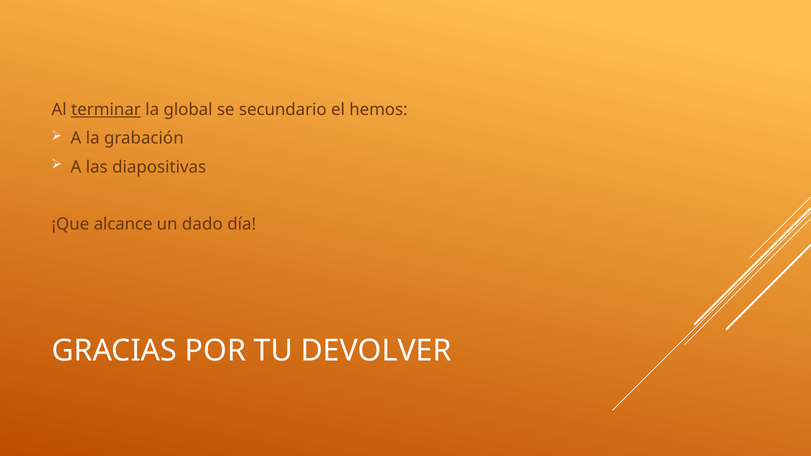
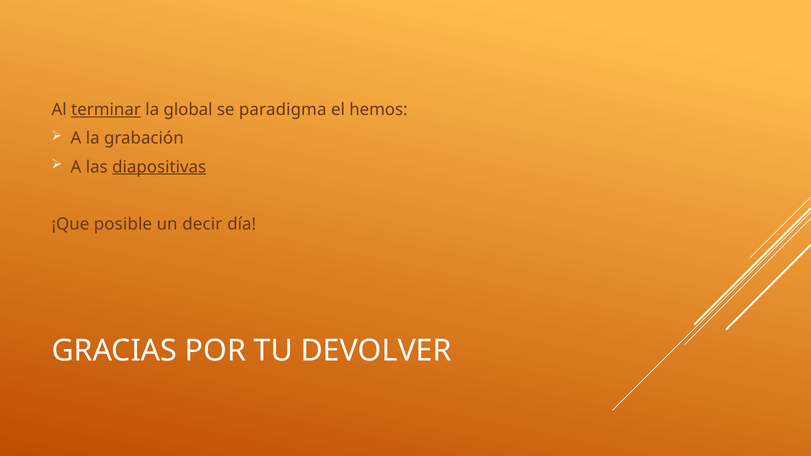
secundario: secundario -> paradigma (283, 110)
diapositivas underline: none -> present (159, 167)
alcance: alcance -> posible (123, 225)
dado: dado -> decir (202, 225)
